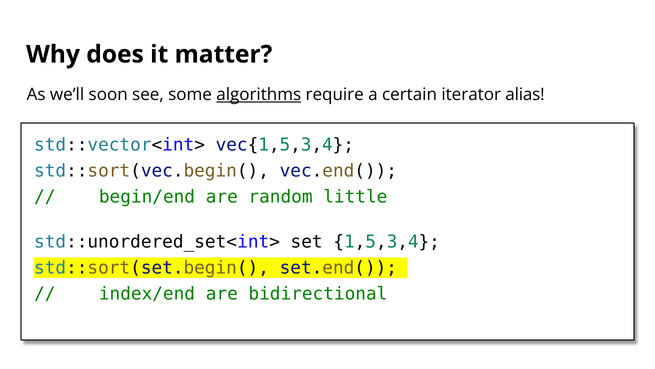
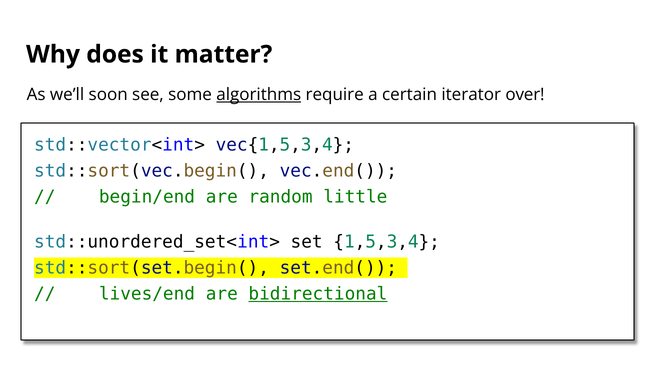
alias: alias -> over (525, 94)
index/end: index/end -> lives/end (147, 294)
bidirectional underline: none -> present (318, 294)
